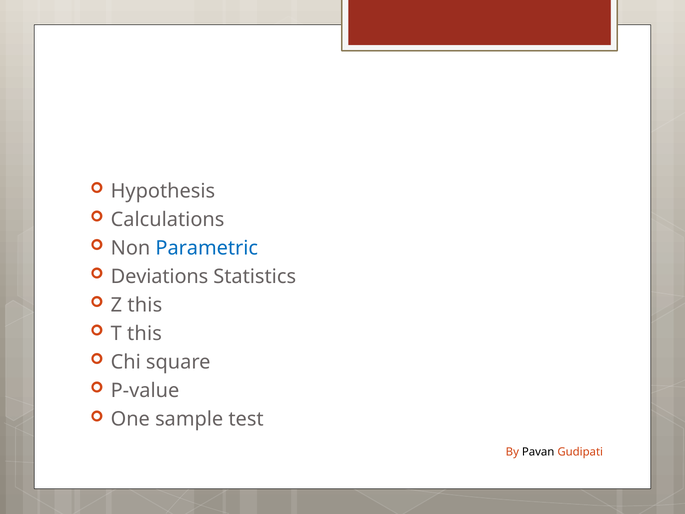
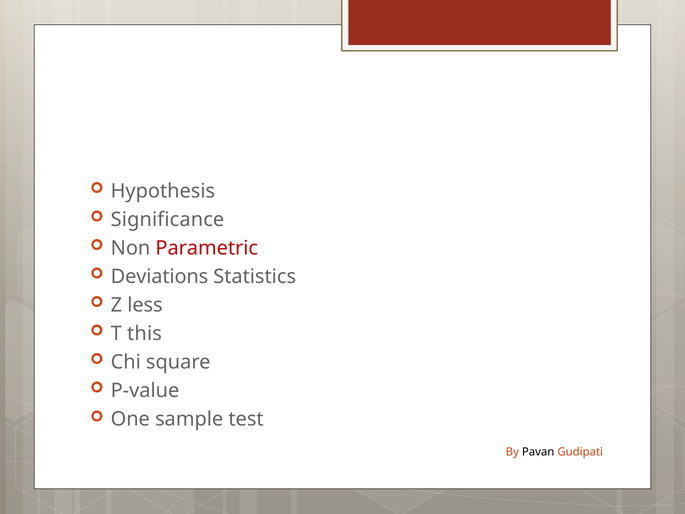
Calculations: Calculations -> Significance (167, 219)
Parametric colour: blue -> red (207, 248)
Z this: this -> less (145, 305)
